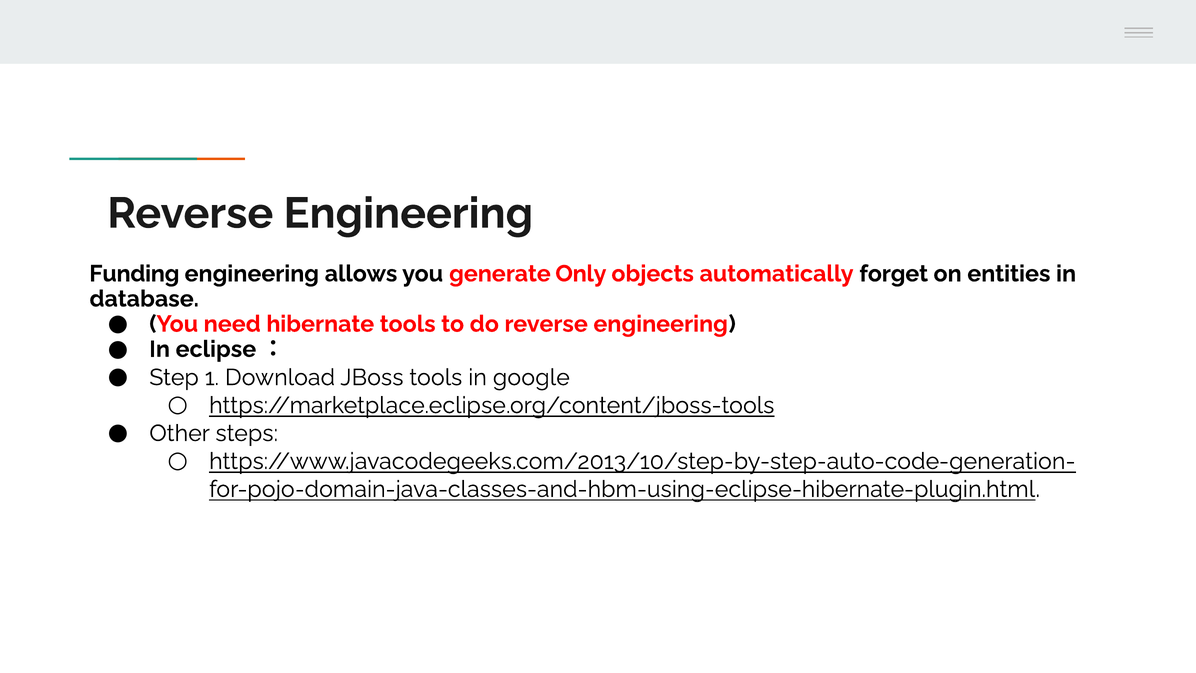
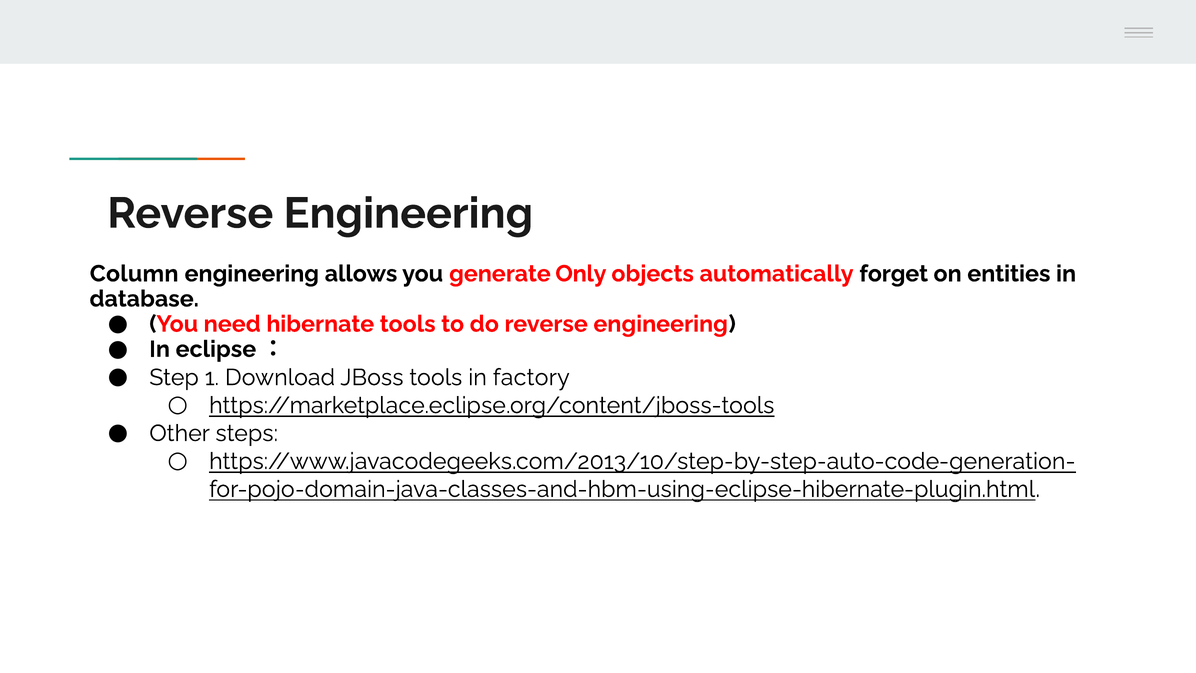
Funding: Funding -> Column (134, 274)
google: google -> factory (531, 377)
